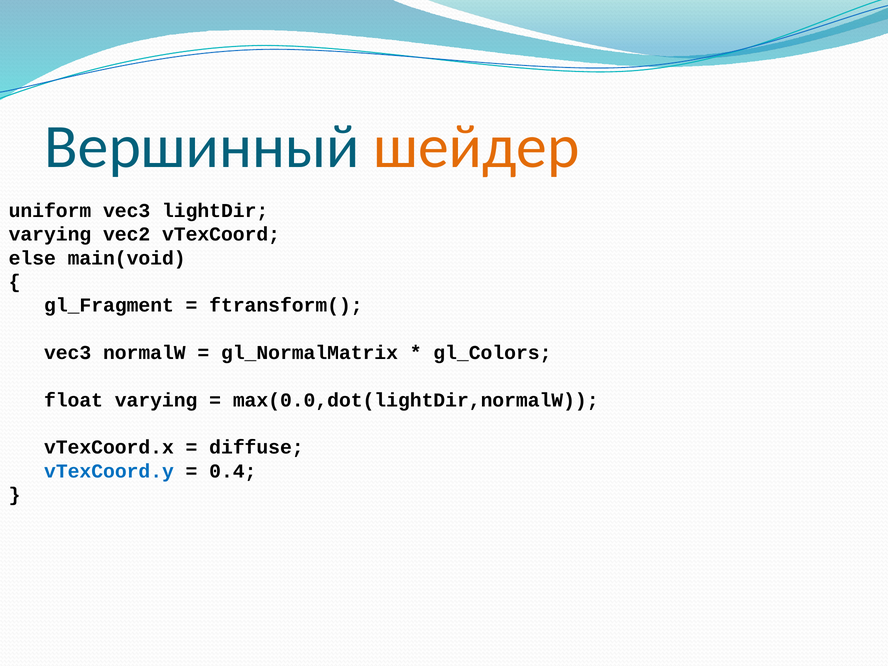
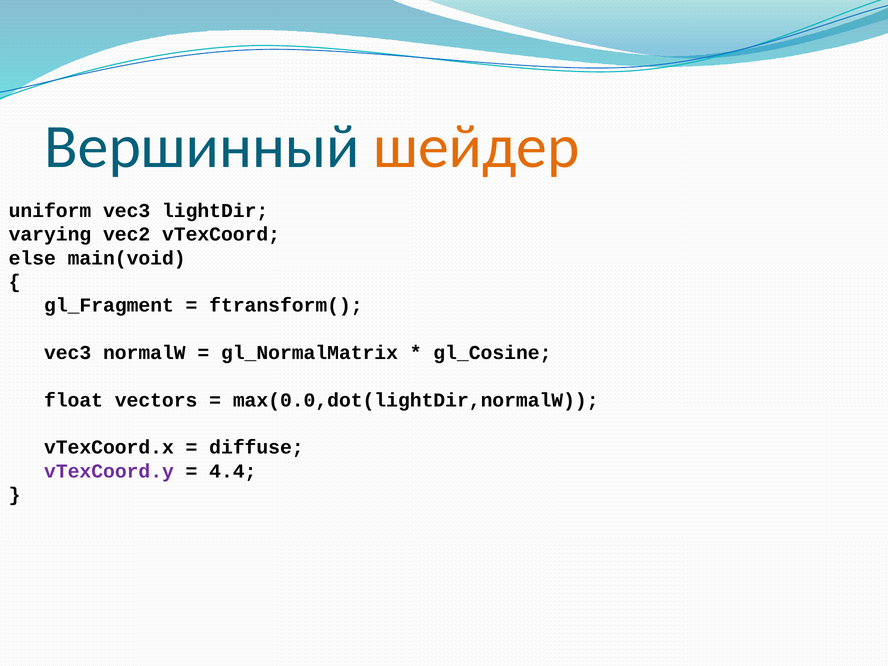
gl_Colors: gl_Colors -> gl_Cosine (492, 353)
float varying: varying -> vectors (156, 400)
vTexCoord.y colour: blue -> purple (109, 471)
0.4: 0.4 -> 4.4 (233, 471)
